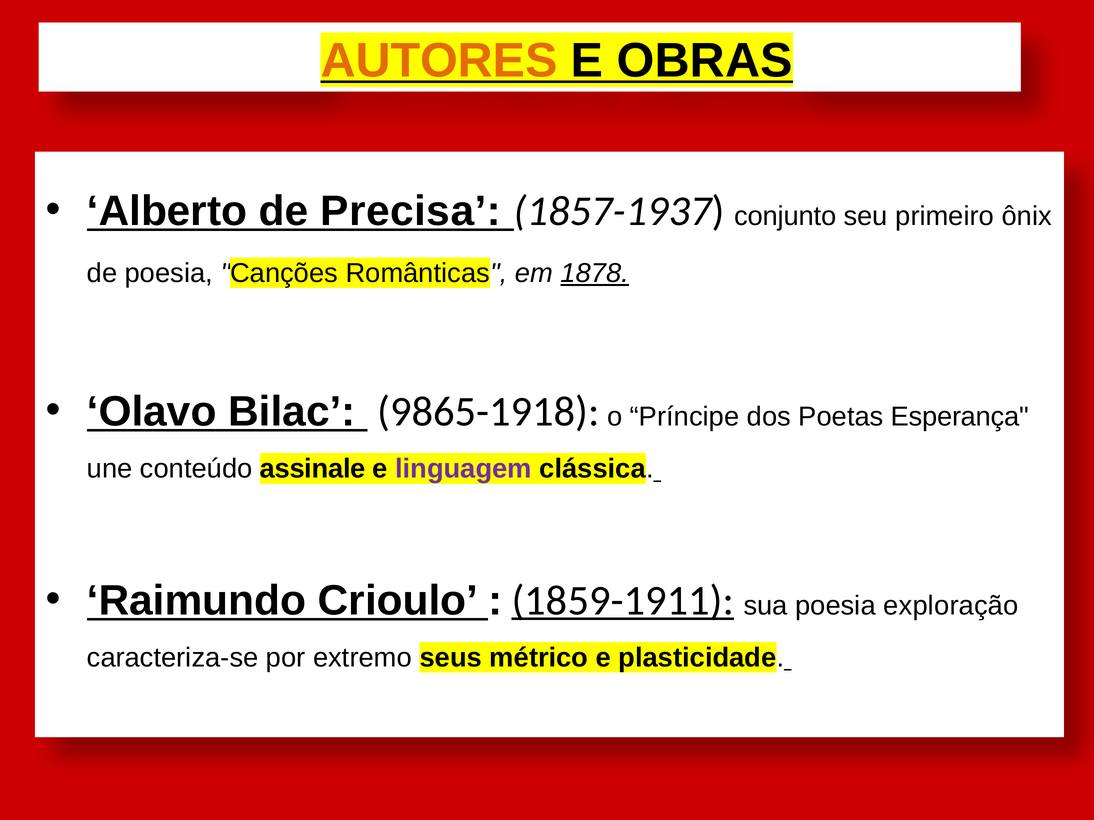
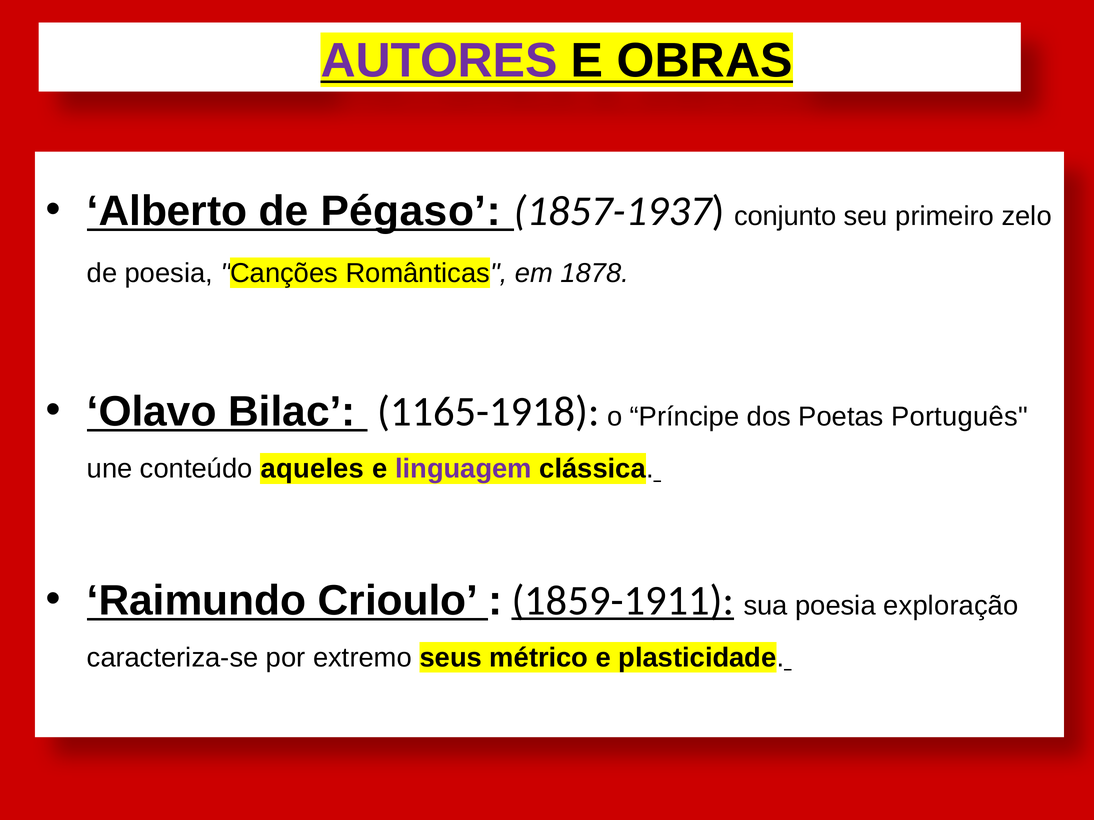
AUTORES colour: orange -> purple (439, 61)
Precisa: Precisa -> Pégaso (411, 211)
ônix: ônix -> zelo (1027, 216)
1878 underline: present -> none (595, 273)
9865-1918: 9865-1918 -> 1165-1918 (488, 412)
Esperança: Esperança -> Português (960, 417)
assinale: assinale -> aqueles (312, 469)
